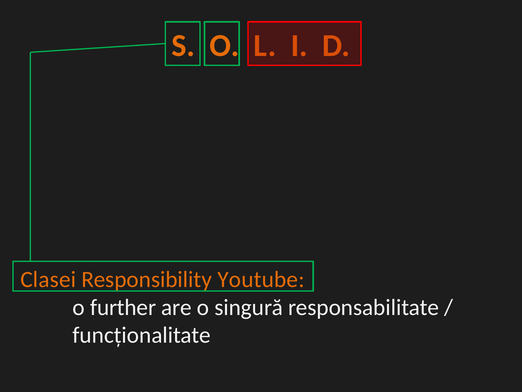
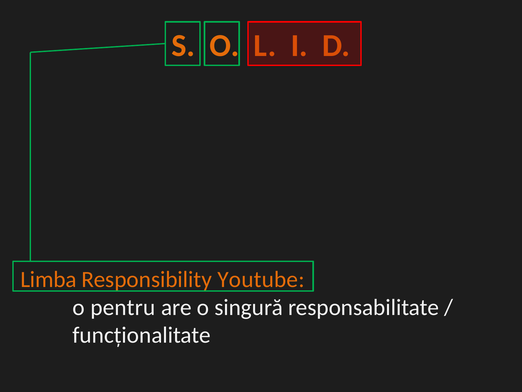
Clasei: Clasei -> Limba (48, 279)
further: further -> pentru (123, 307)
